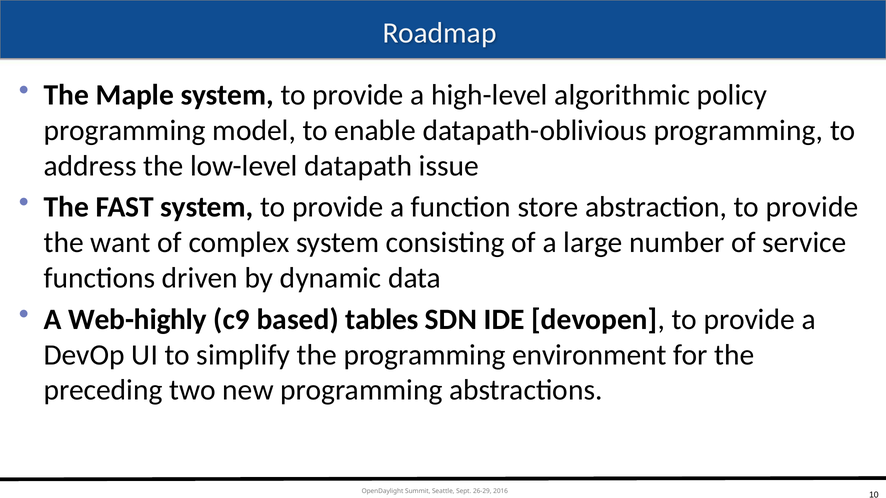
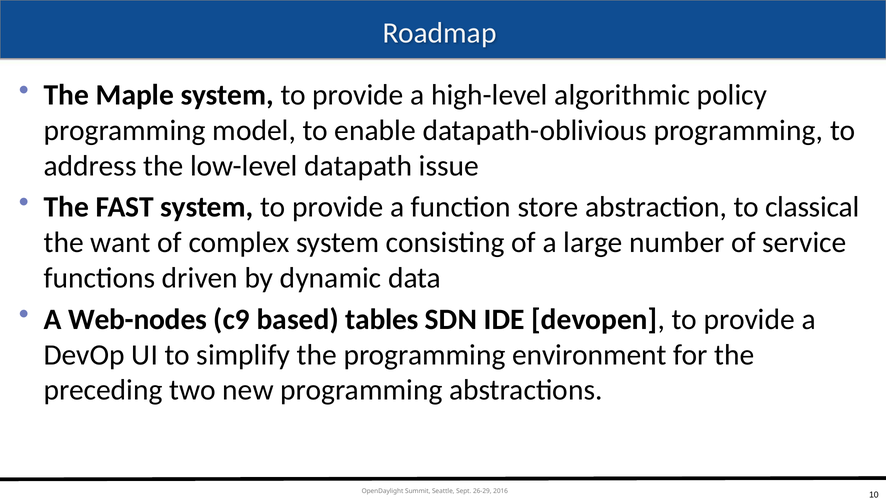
abstraction to provide: provide -> classical (812, 207)
Web-highly: Web-highly -> Web-nodes (138, 320)
